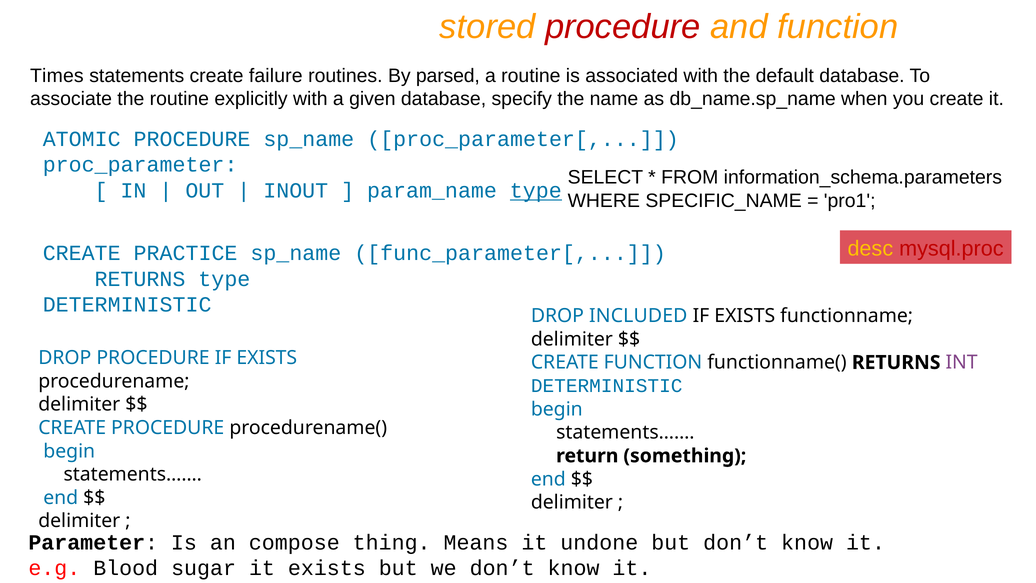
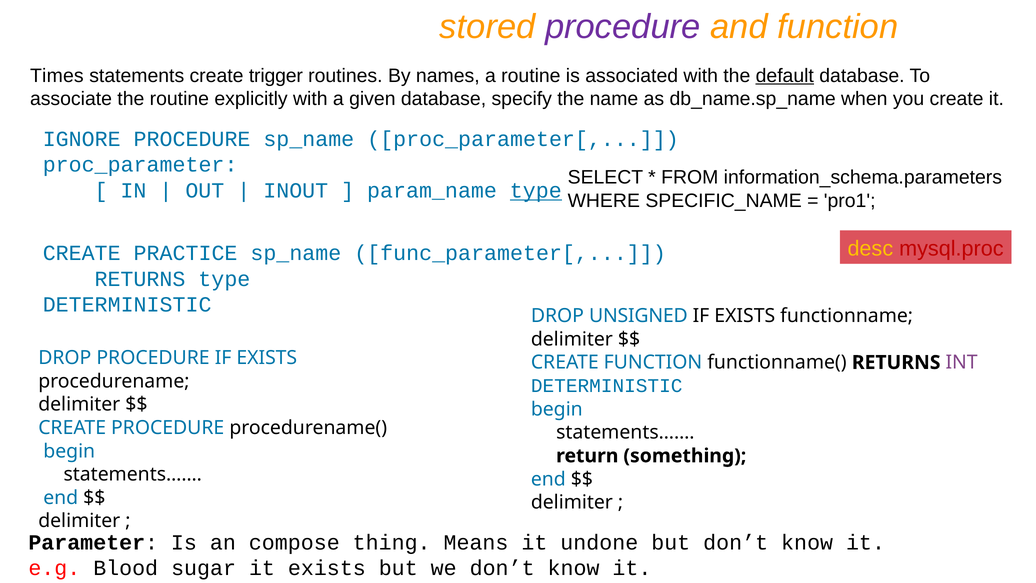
procedure colour: red -> purple (623, 27)
failure: failure -> trigger (276, 76)
parsed: parsed -> names (448, 76)
default underline: none -> present (785, 76)
ATOMIC: ATOMIC -> IGNORE (82, 139)
INCLUDED: INCLUDED -> UNSIGNED (638, 316)
